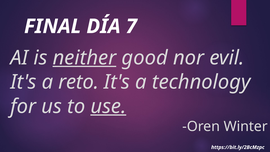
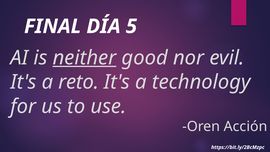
7: 7 -> 5 (131, 26)
use underline: present -> none (108, 106)
Winter: Winter -> Acción (246, 126)
